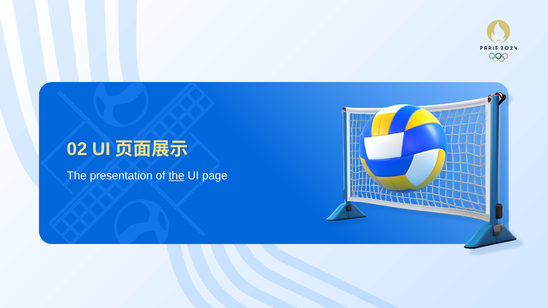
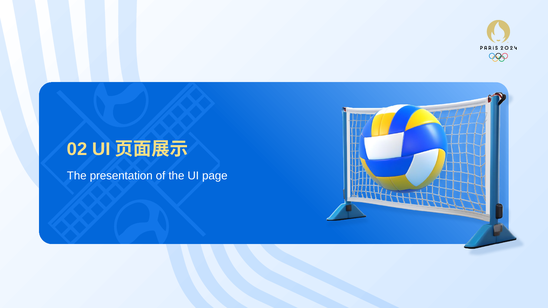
the underline: present -> none (176, 176)
